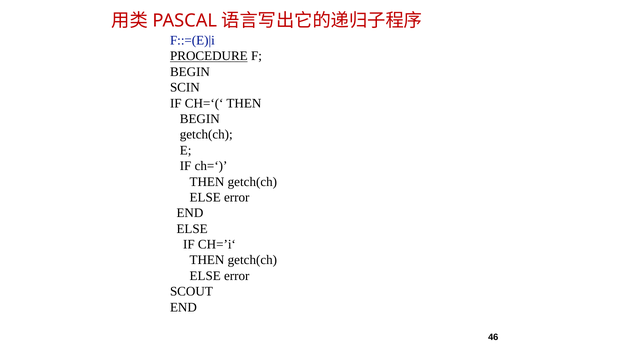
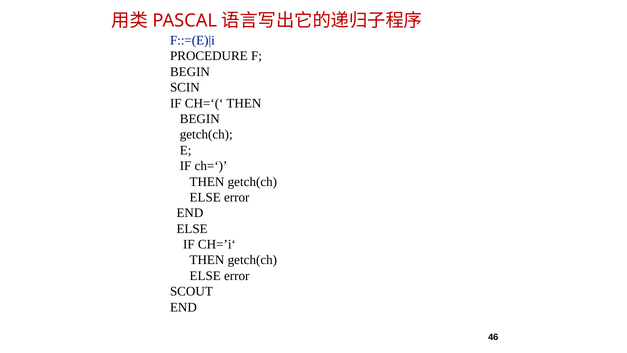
PROCEDURE underline: present -> none (209, 56)
